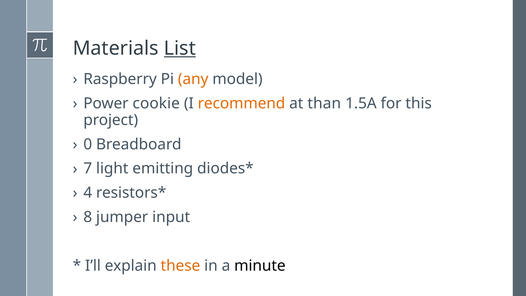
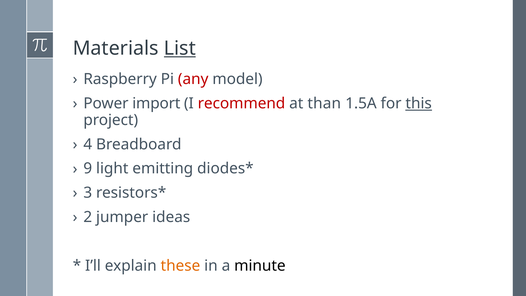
any colour: orange -> red (193, 79)
cookie: cookie -> import (156, 103)
recommend colour: orange -> red (241, 103)
this underline: none -> present (419, 103)
0: 0 -> 4 (88, 144)
7: 7 -> 9 (88, 169)
4: 4 -> 3 (88, 193)
8: 8 -> 2 (88, 217)
input: input -> ideas (171, 217)
